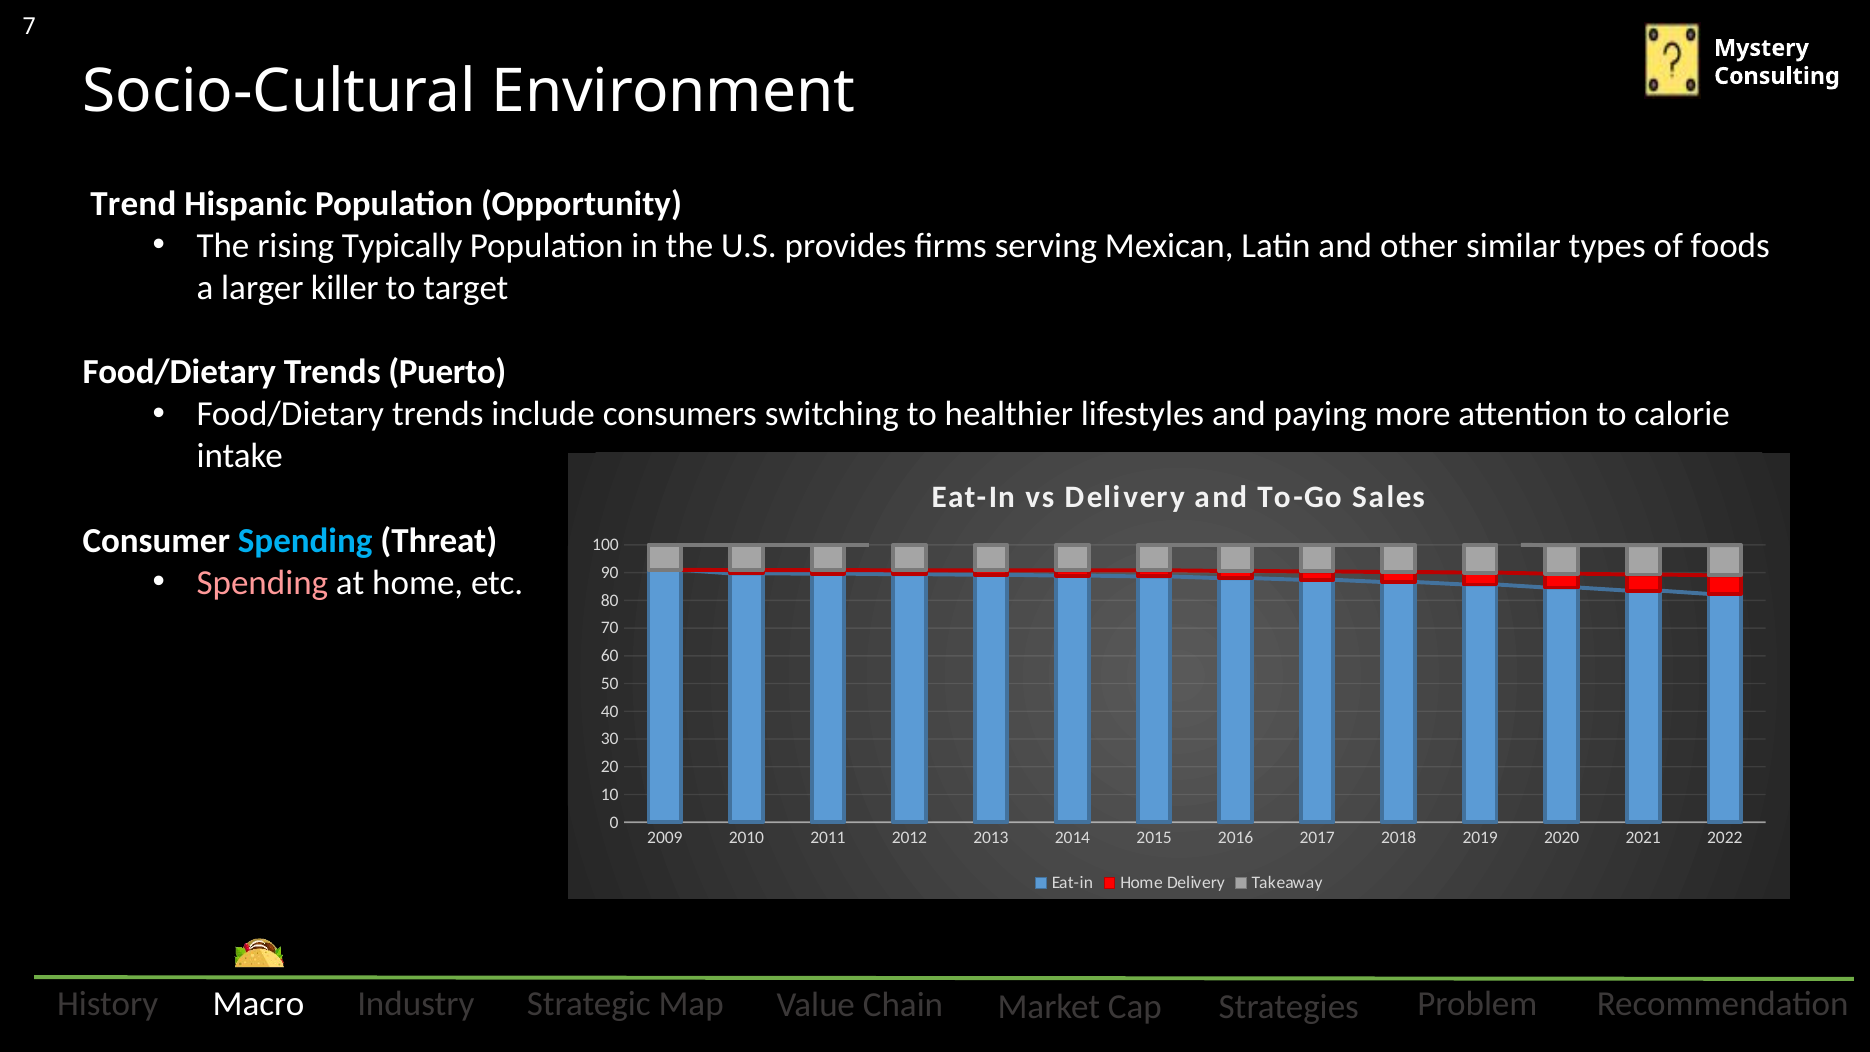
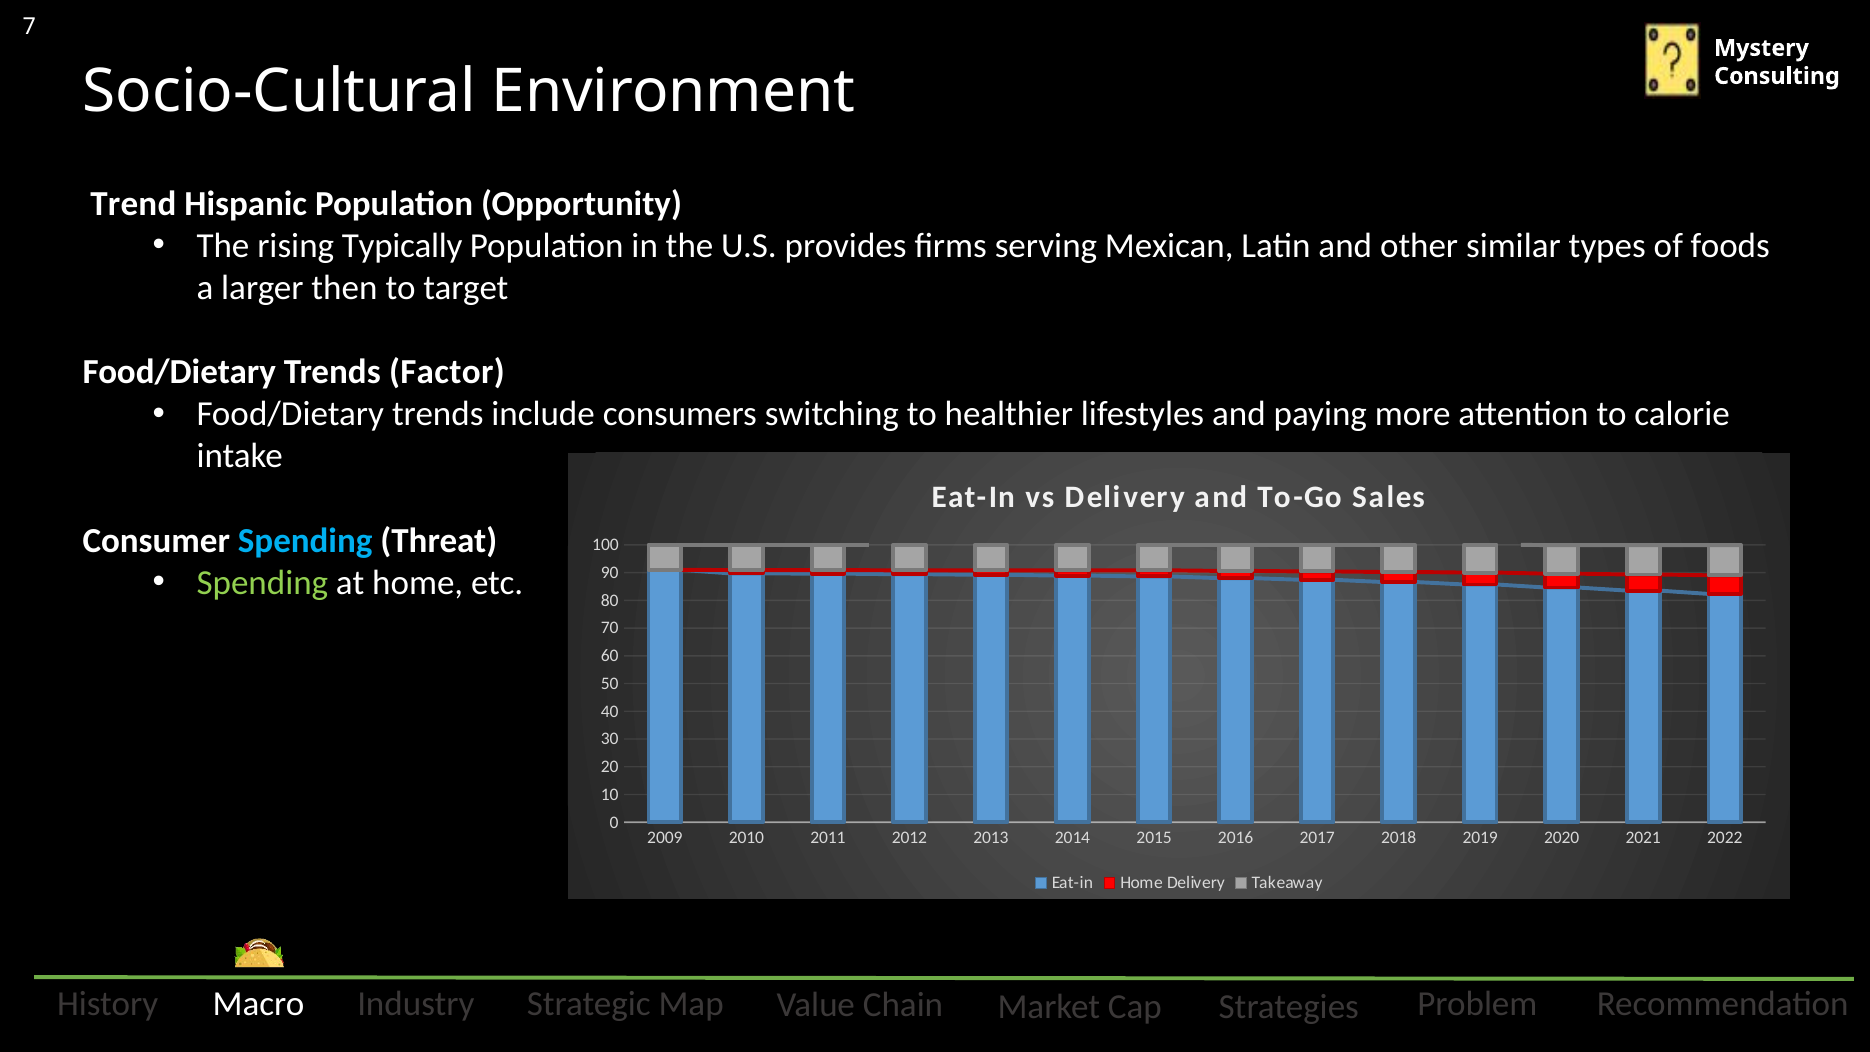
killer: killer -> then (345, 288)
Puerto: Puerto -> Factor (447, 372)
Spending colour: pink -> light green (262, 583)
